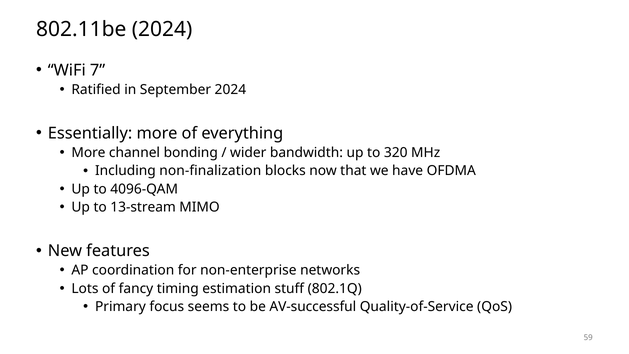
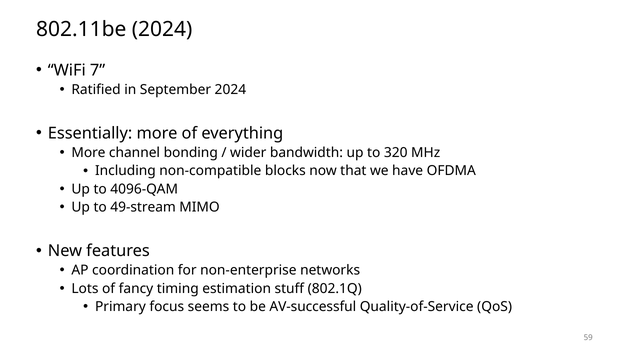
non-finalization: non-finalization -> non-compatible (210, 171)
13-stream: 13-stream -> 49-stream (143, 207)
